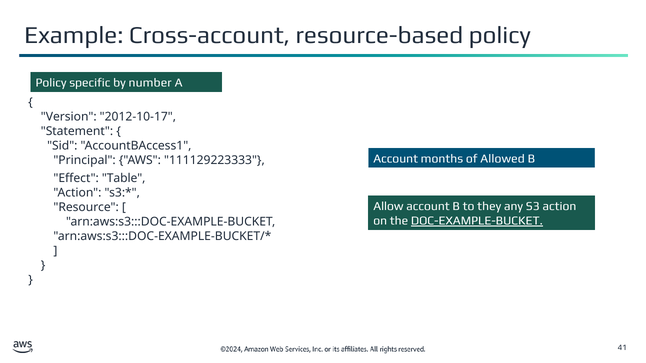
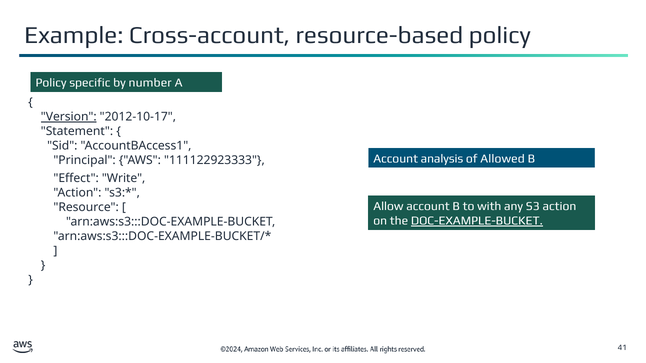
Version underline: none -> present (69, 117)
111129223333: 111129223333 -> 111122923333 (214, 161)
months: months -> analysis (442, 159)
Table: Table -> Write (124, 178)
they: they -> with (489, 207)
